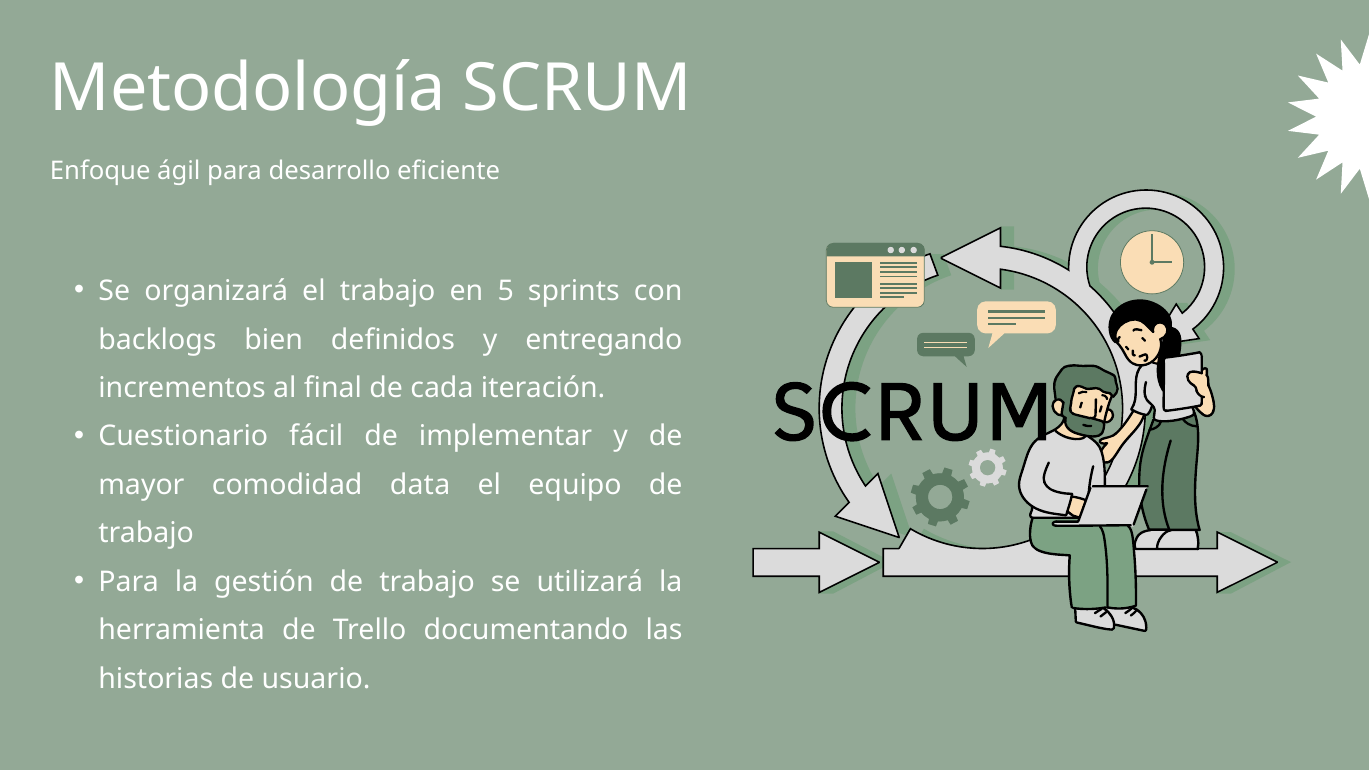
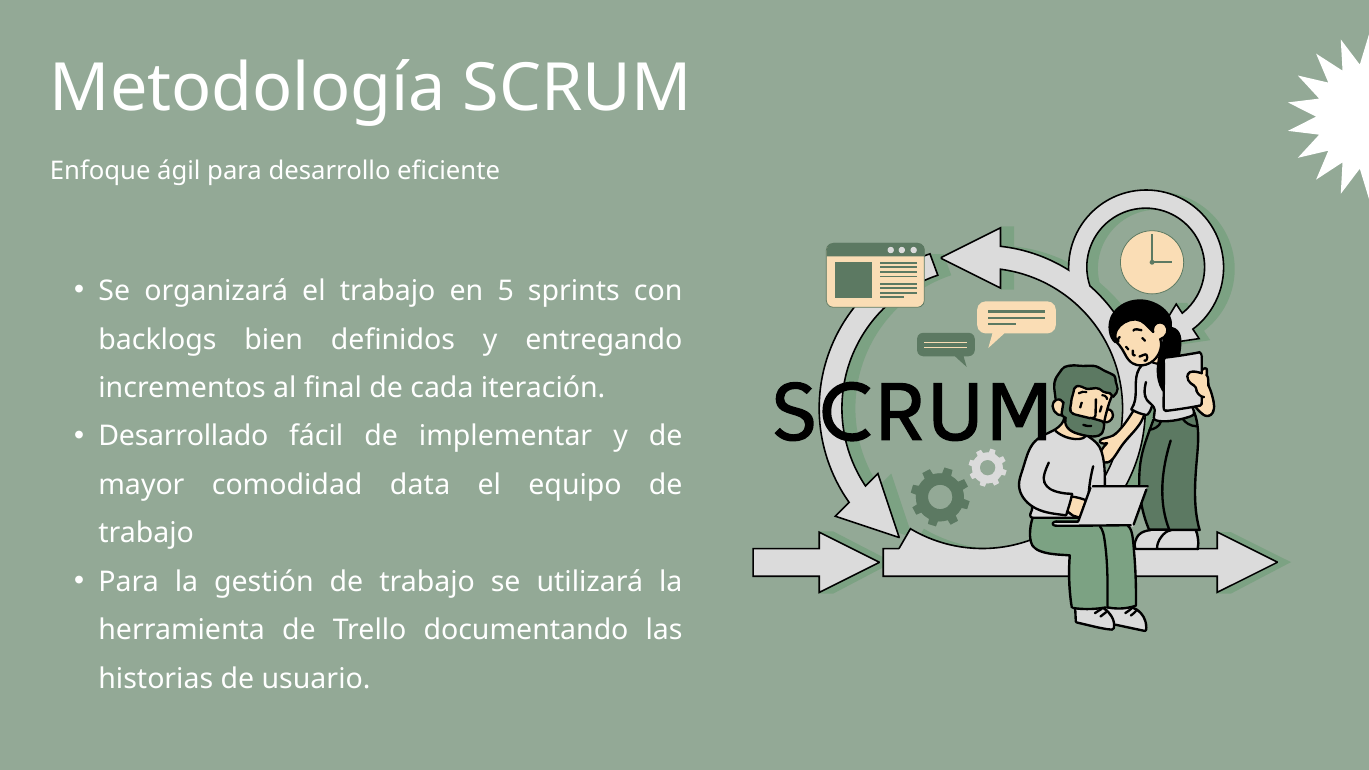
Cuestionario: Cuestionario -> Desarrollado (183, 437)
